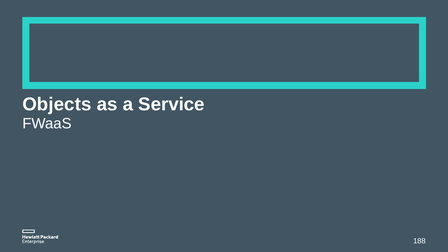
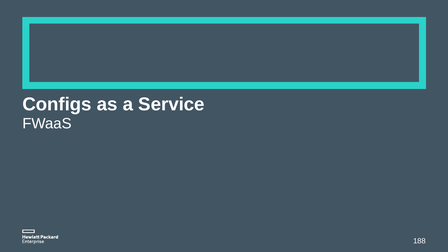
Objects: Objects -> Configs (57, 104)
